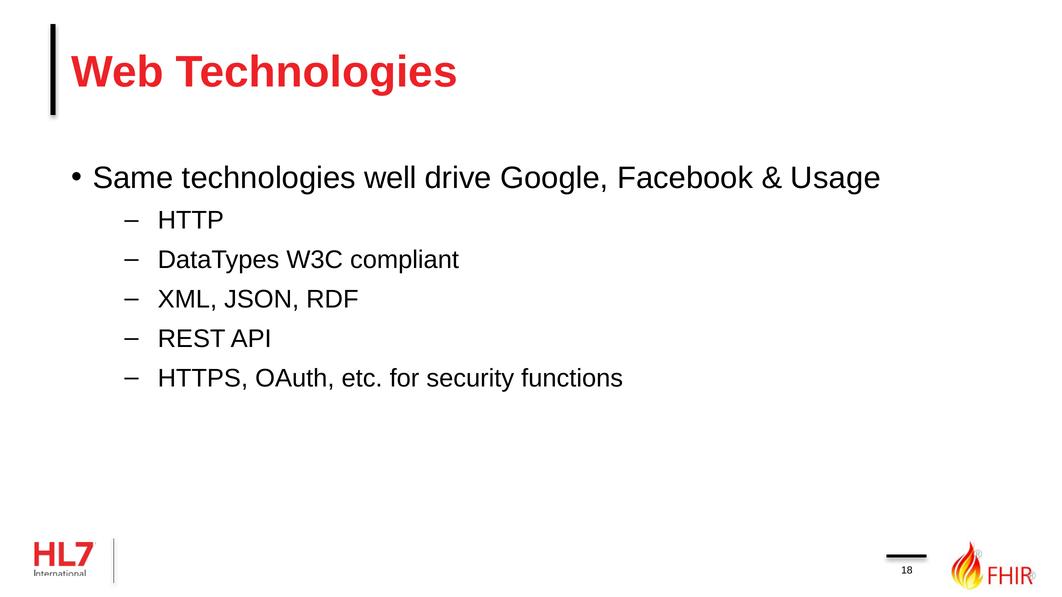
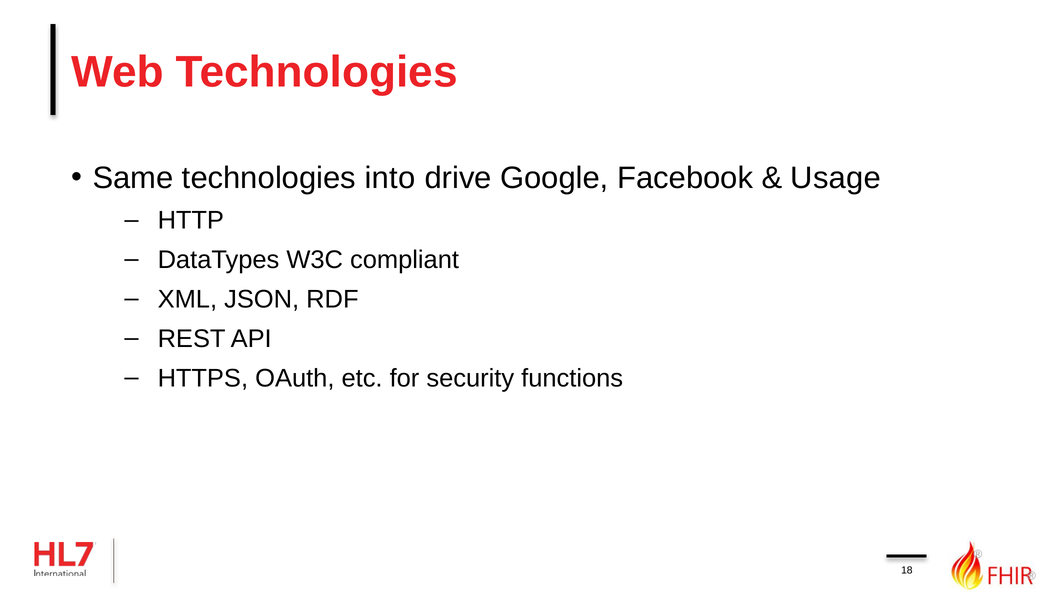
well: well -> into (390, 178)
